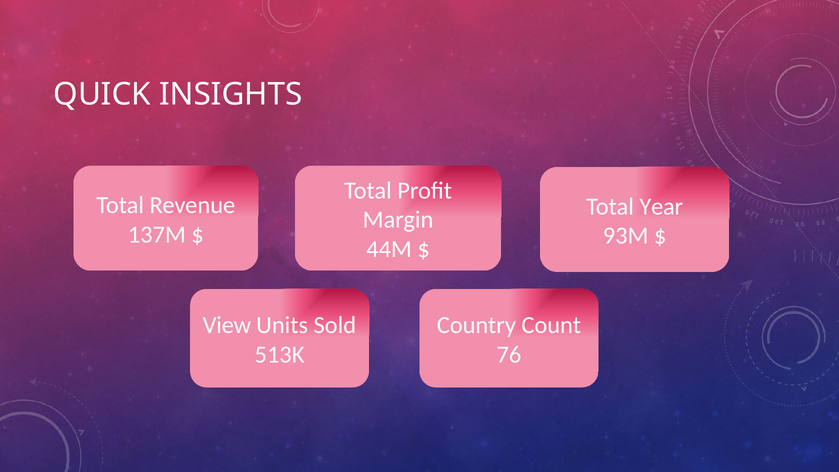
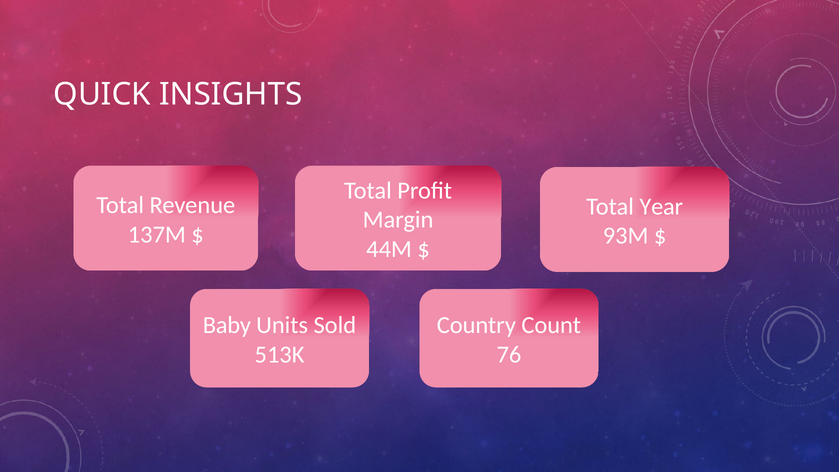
View: View -> Baby (227, 325)
